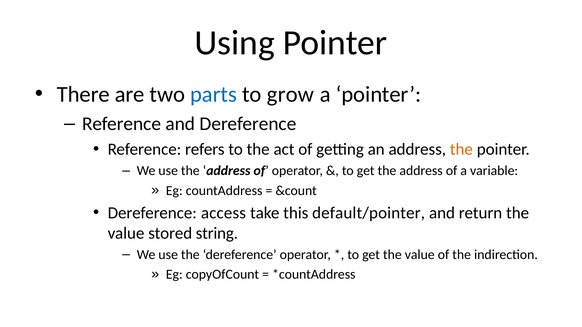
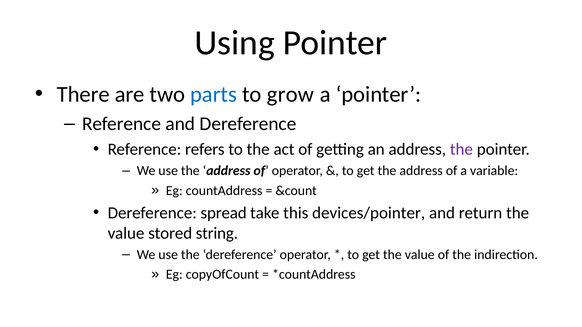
the colour: orange -> purple (461, 150)
access: access -> spread (224, 213)
default/pointer: default/pointer -> devices/pointer (369, 213)
